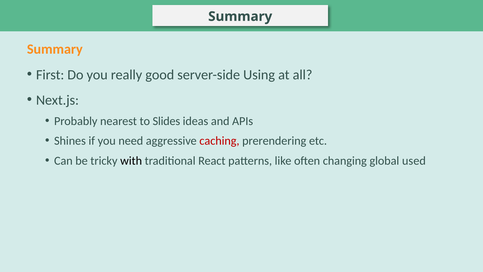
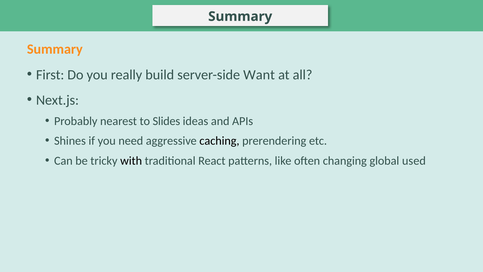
good: good -> build (160, 75)
Using: Using -> Want (259, 75)
caching colour: red -> black (219, 141)
